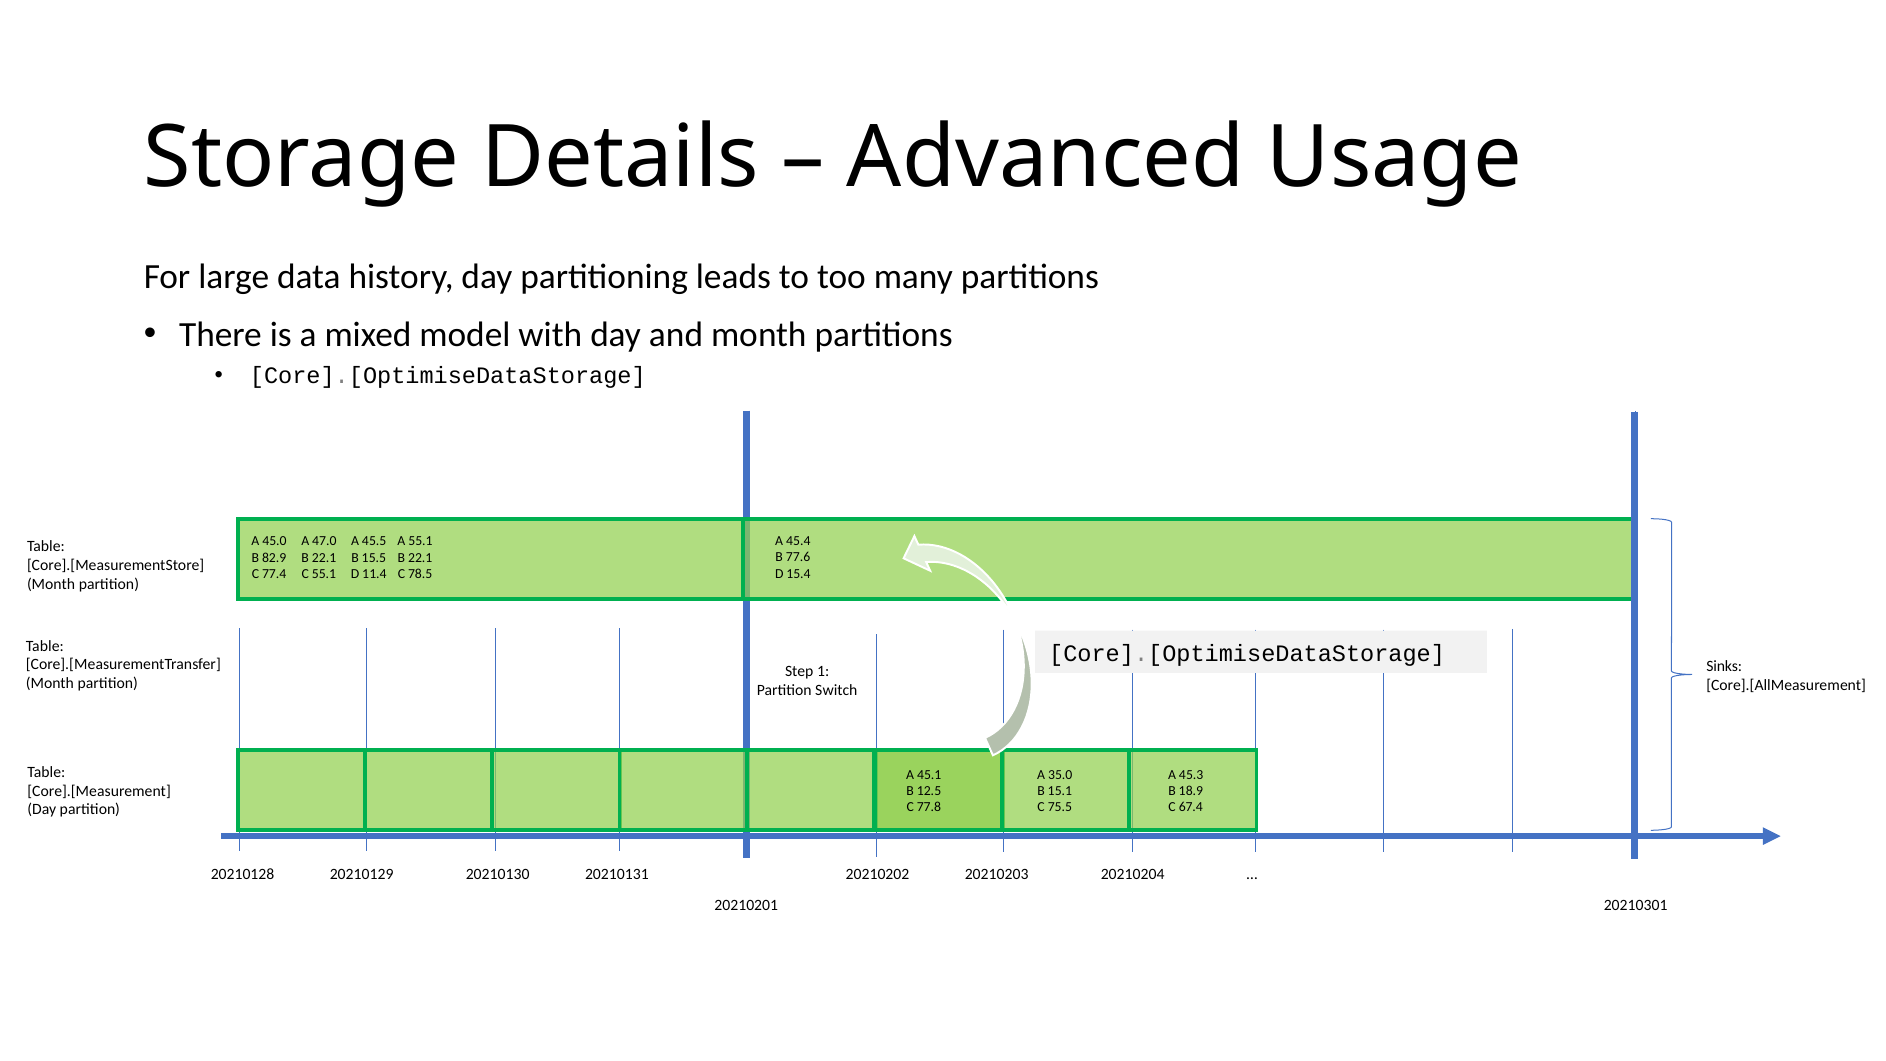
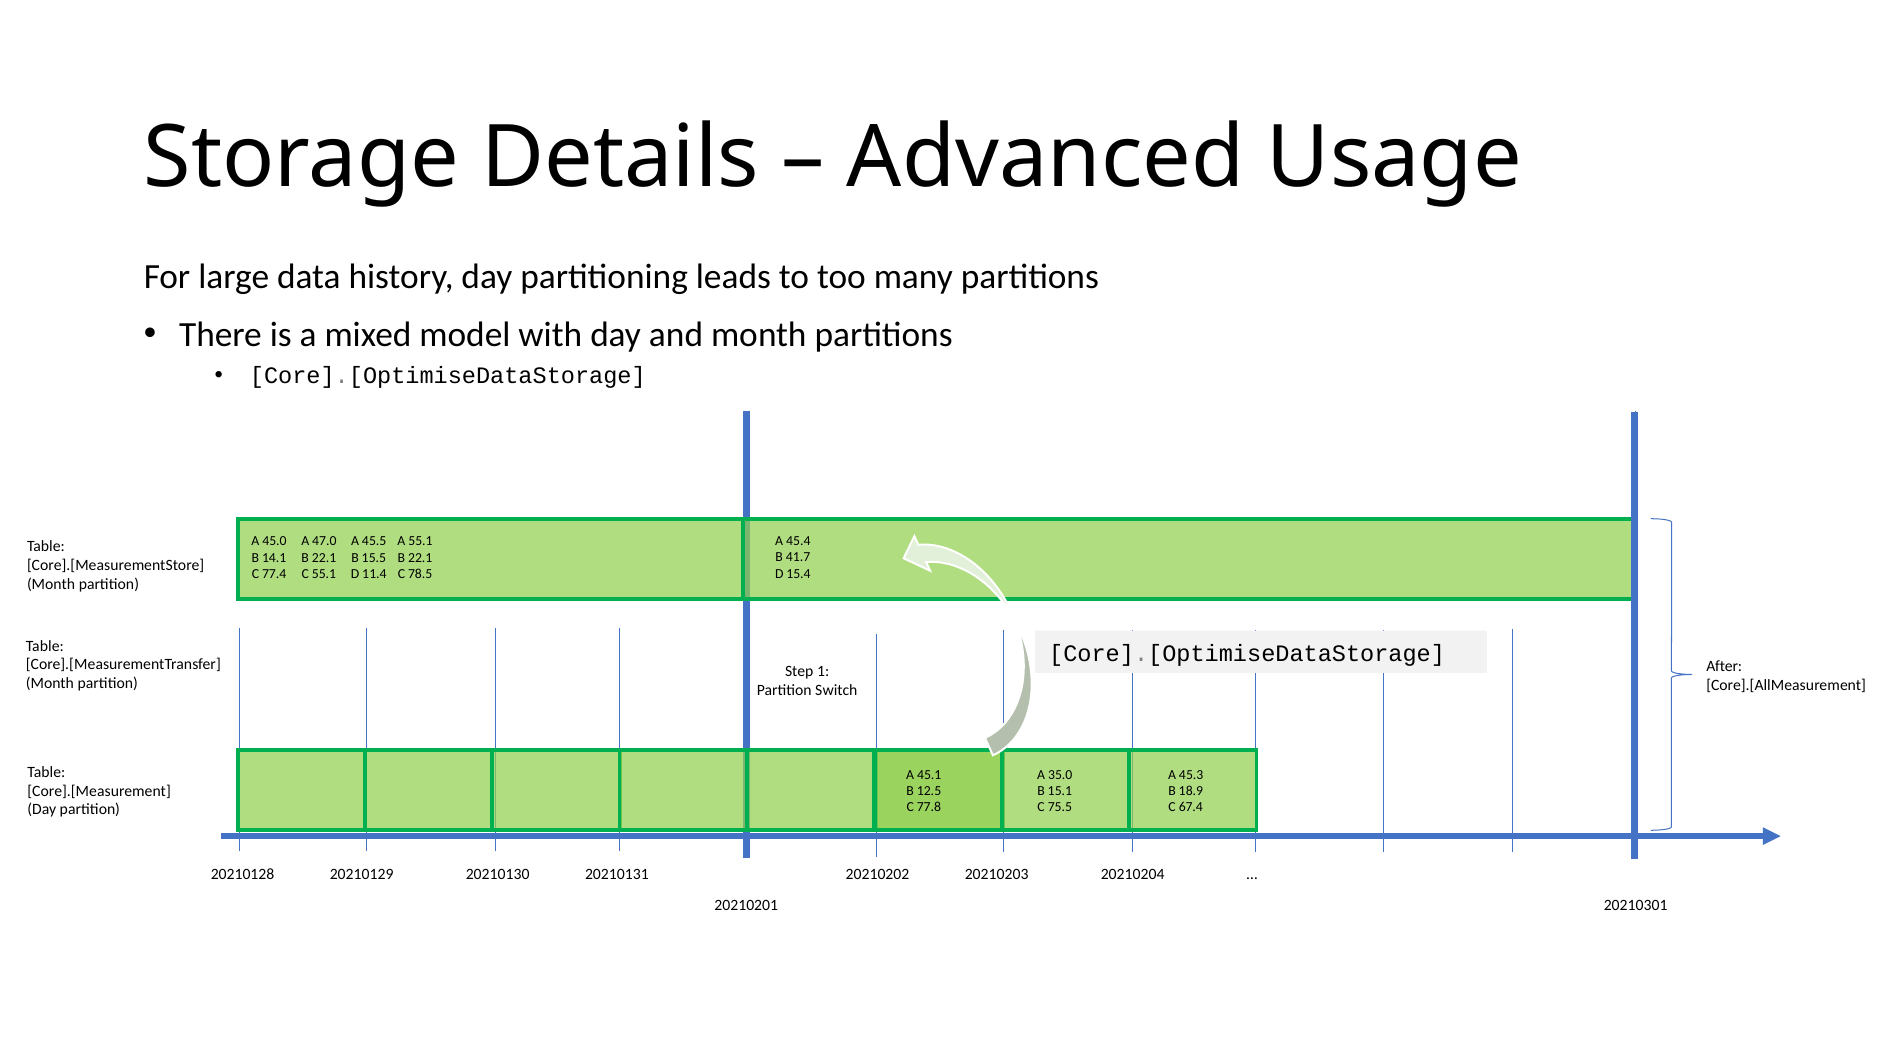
77.6: 77.6 -> 41.7 (798, 557)
82.9: 82.9 -> 14.1 (274, 558)
Sinks: Sinks -> After (1724, 666)
